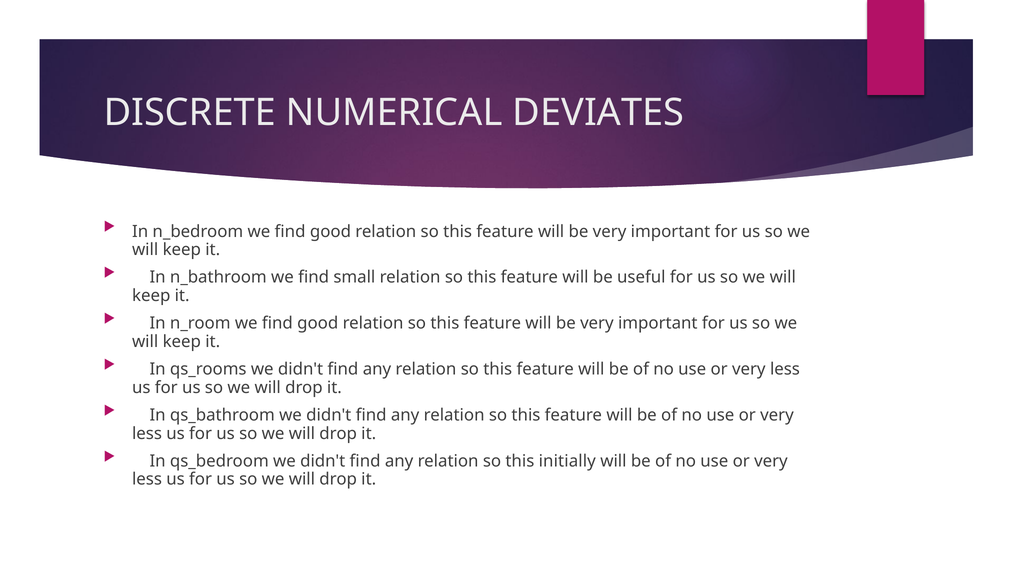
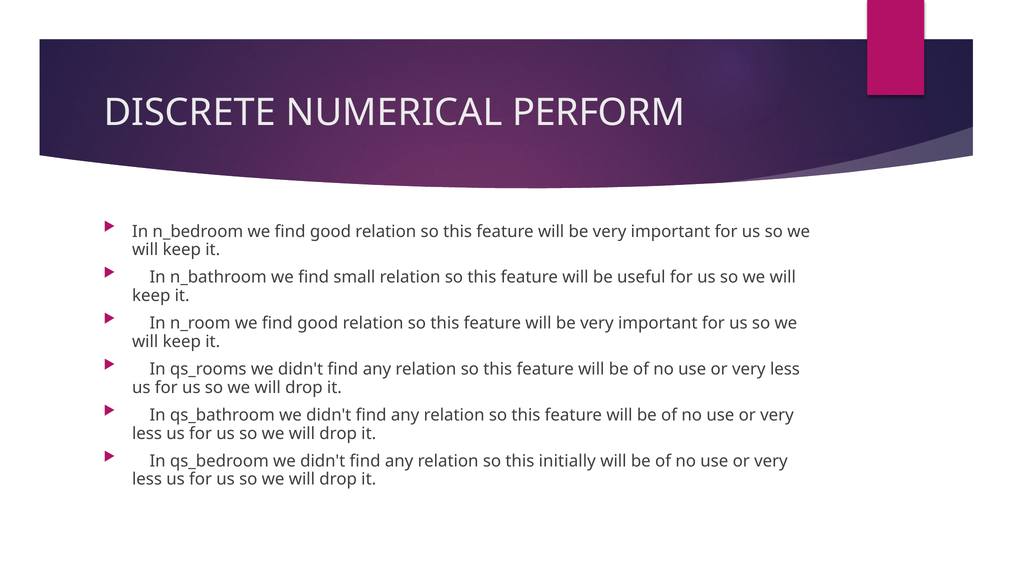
DEVIATES: DEVIATES -> PERFORM (599, 113)
